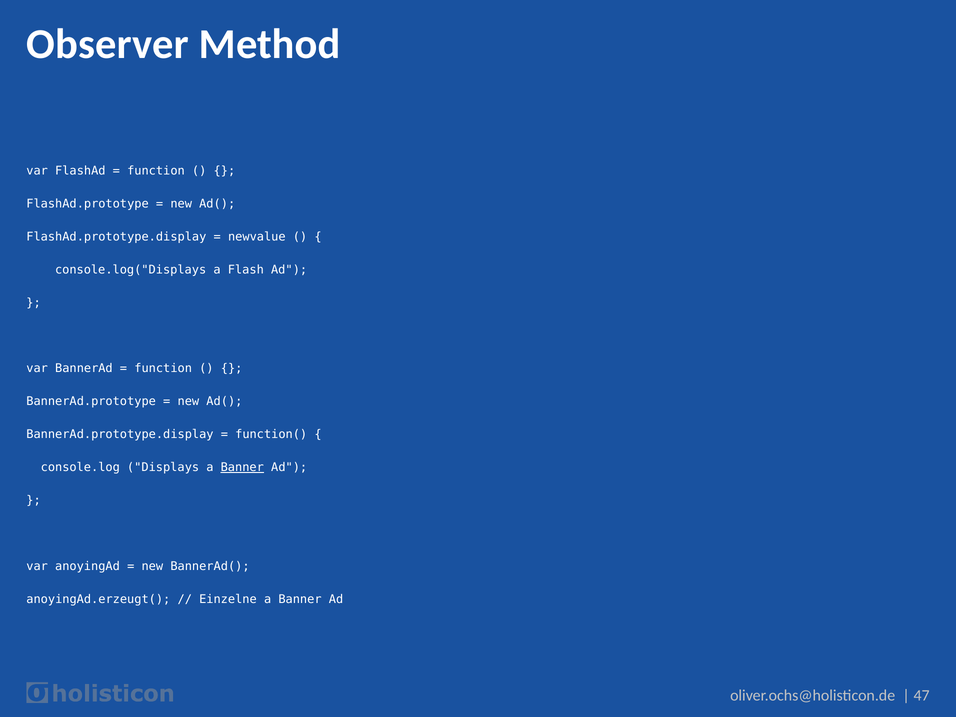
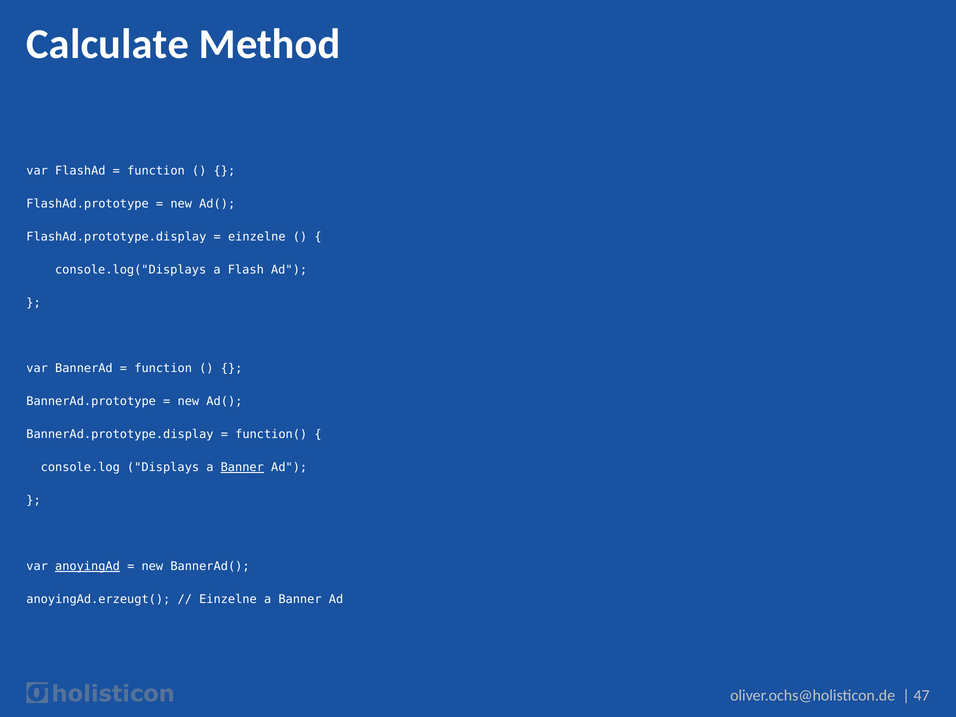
Observer: Observer -> Calculate (108, 44)
newvalue: newvalue -> einzelne (257, 237)
anoyingAd underline: none -> present (87, 566)
